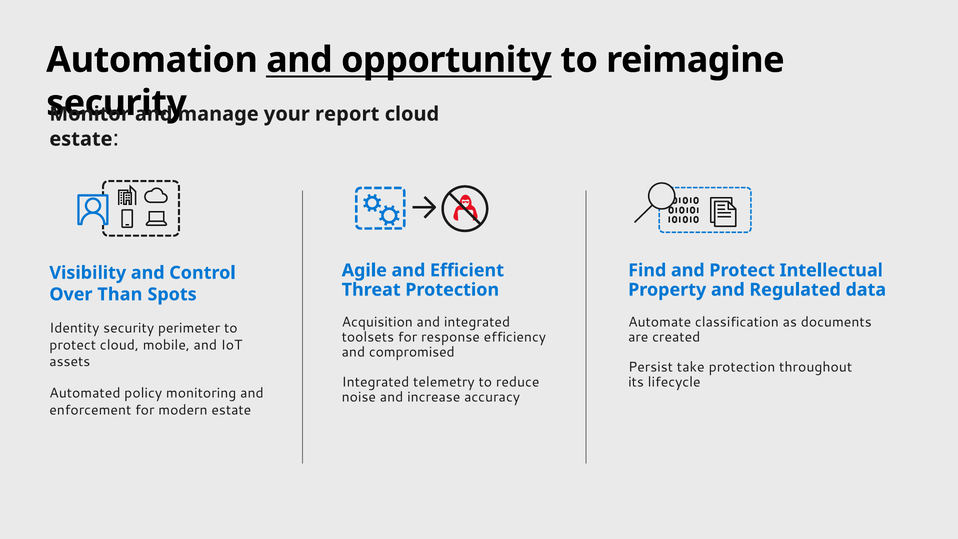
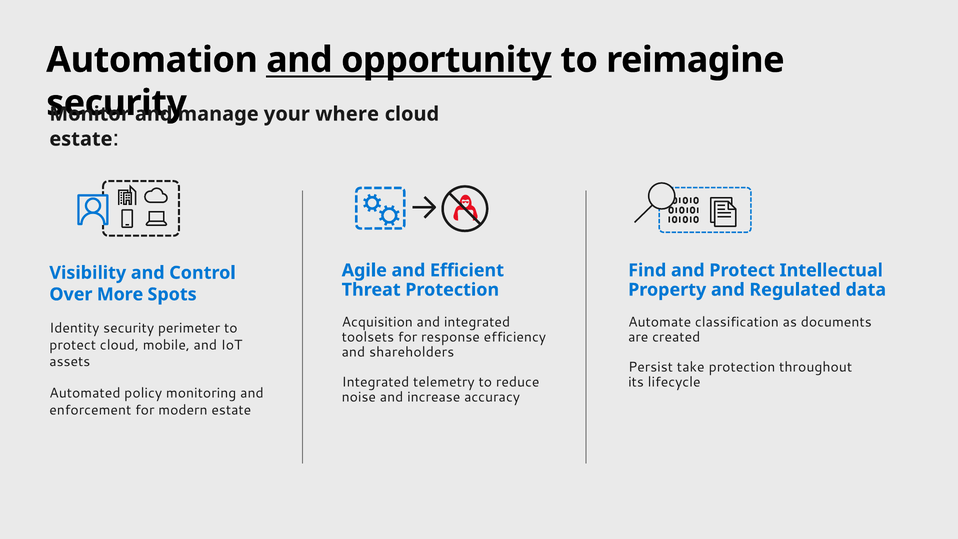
report: report -> where (347, 114)
Than: Than -> More (120, 294)
compromised: compromised -> shareholders (412, 352)
